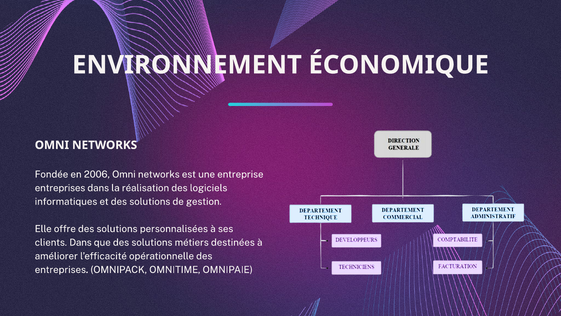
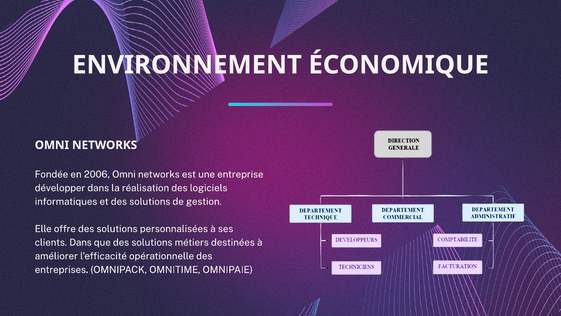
entreprises: entreprises -> développer (60, 188)
